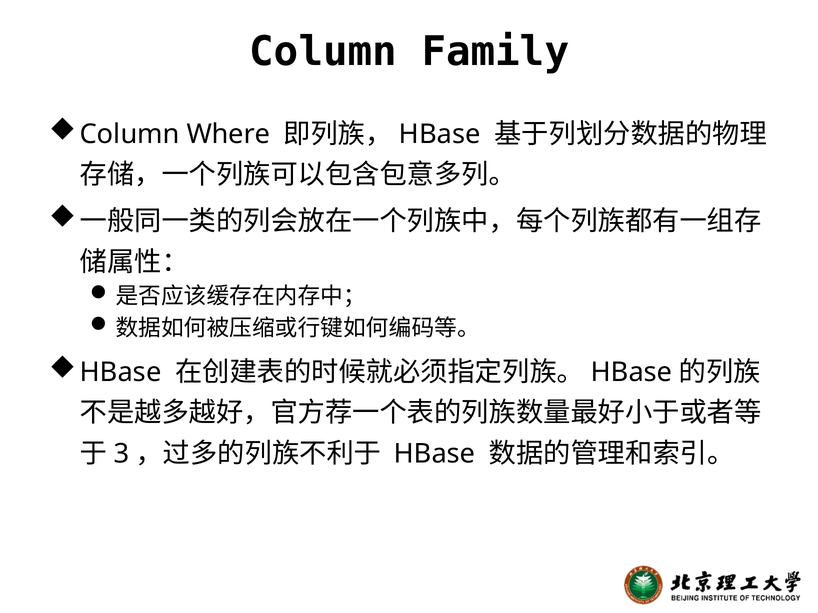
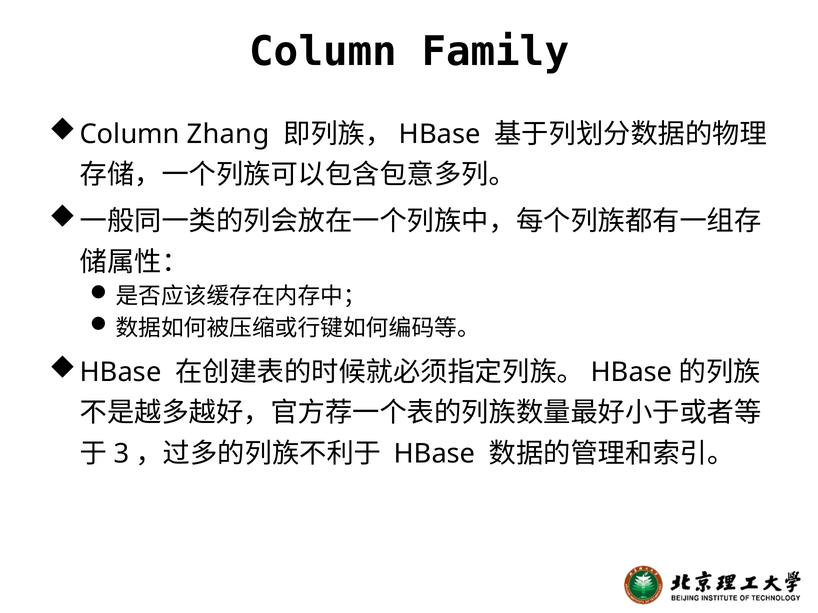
Where: Where -> Zhang (228, 134)
